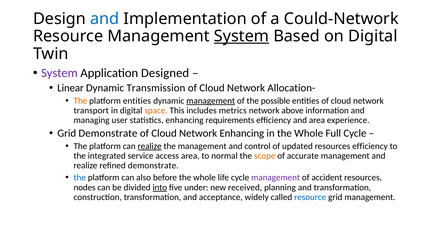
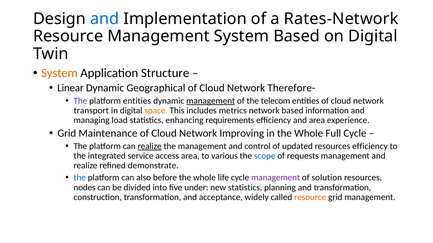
Could-Network: Could-Network -> Rates-Network (341, 19)
System underline: present -> none (242, 36)
System colour: purple -> orange (59, 73)
Designed: Designed -> Structure (165, 73)
Transmission: Transmission -> Geographical (156, 88)
Allocation-: Allocation- -> Therefore- (291, 88)
The colour: orange -> purple (80, 101)
possible: possible -> telecom (276, 101)
network above: above -> based (292, 111)
user: user -> load (120, 121)
Grid Demonstrate: Demonstrate -> Maintenance (108, 134)
Network Enhancing: Enhancing -> Improving (242, 134)
normal: normal -> various (225, 156)
scope colour: orange -> blue (265, 156)
accurate: accurate -> requests (303, 156)
accident: accident -> solution (327, 178)
into underline: present -> none (160, 188)
new received: received -> statistics (245, 188)
resource colour: blue -> orange (310, 198)
